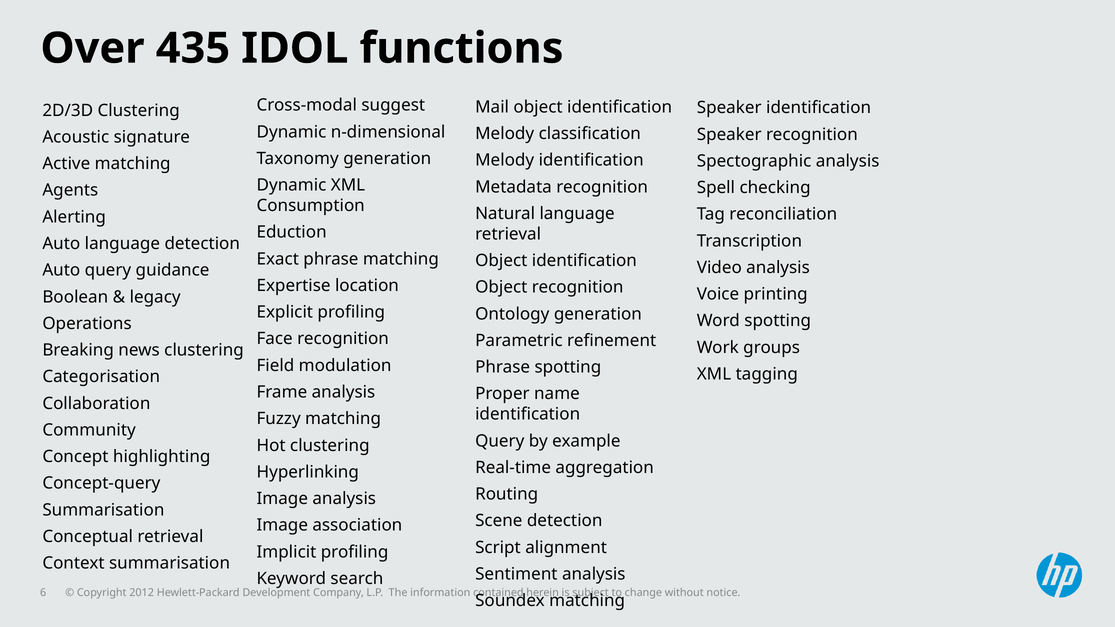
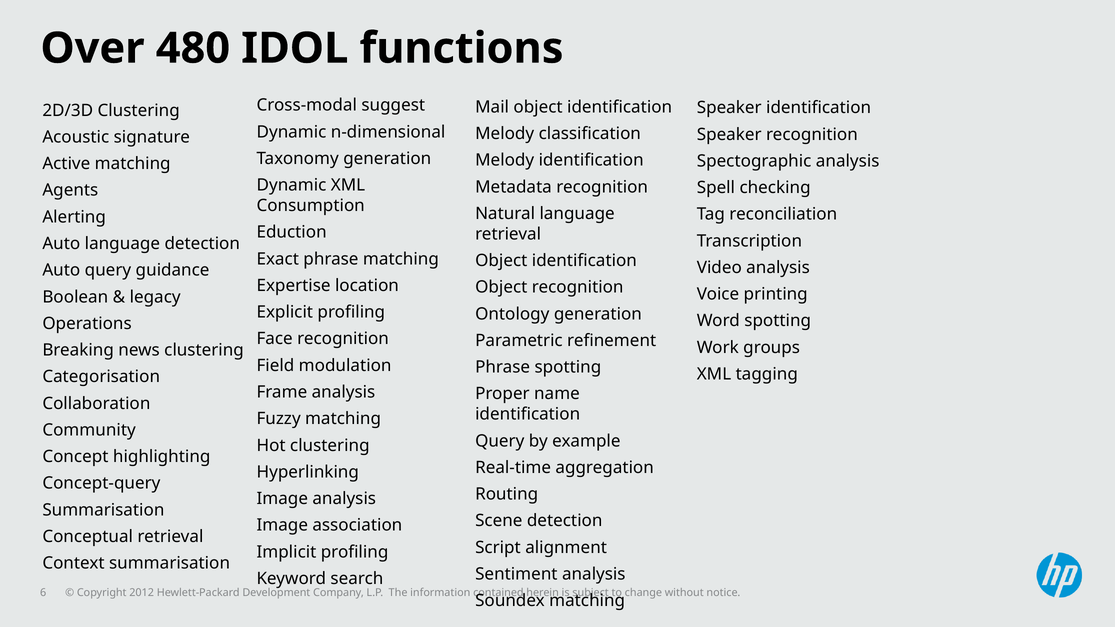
435: 435 -> 480 (193, 48)
